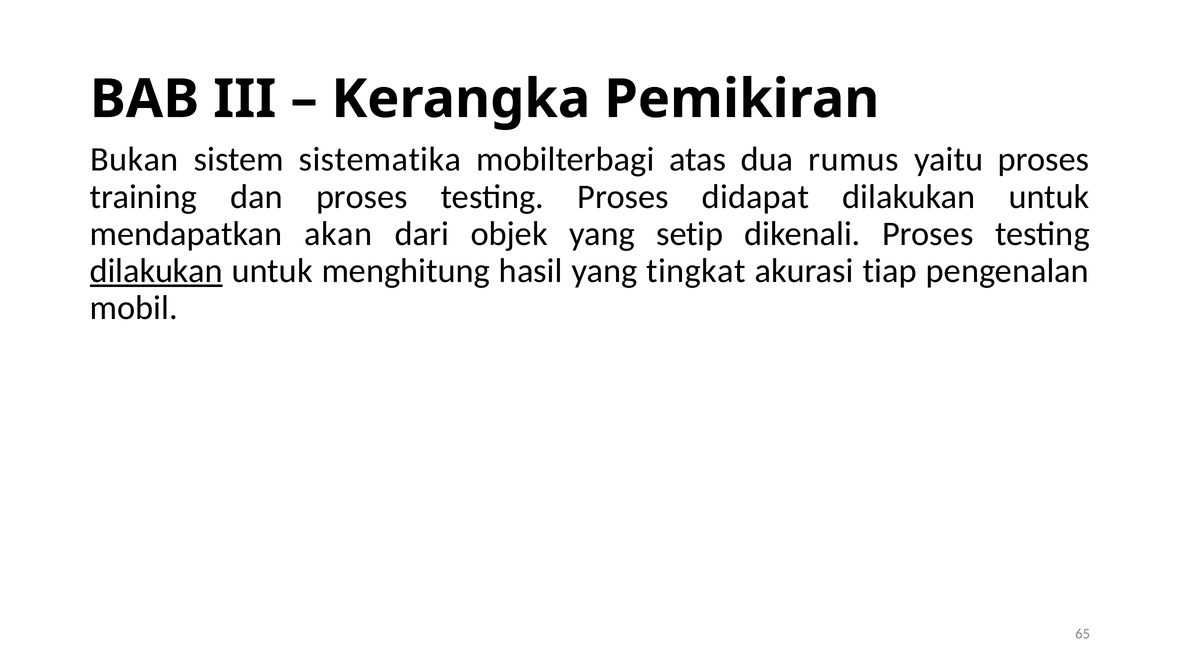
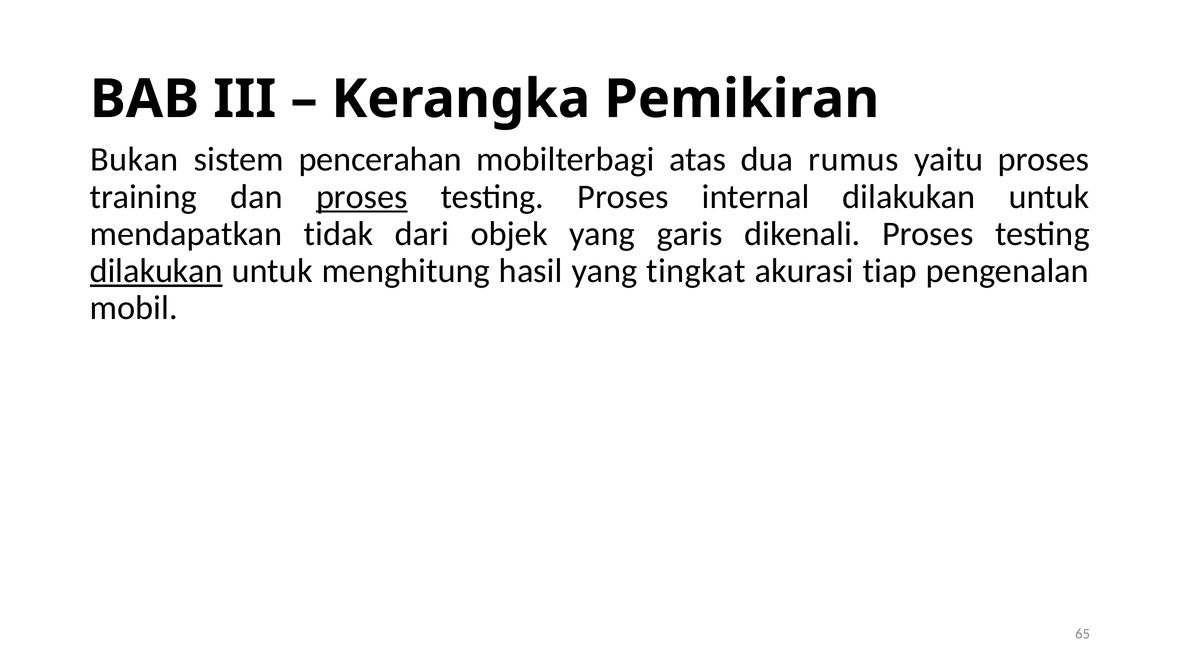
sistematika: sistematika -> pencerahan (380, 160)
proses underline: none -> present (362, 197)
didapat: didapat -> internal (756, 197)
akan: akan -> tidak (338, 234)
setip: setip -> garis (690, 234)
